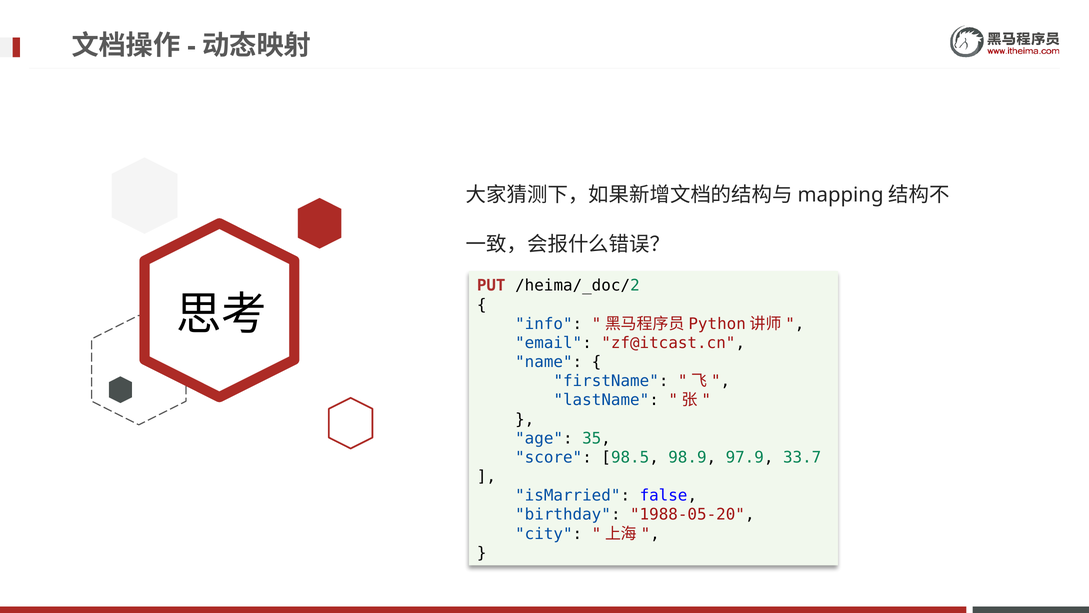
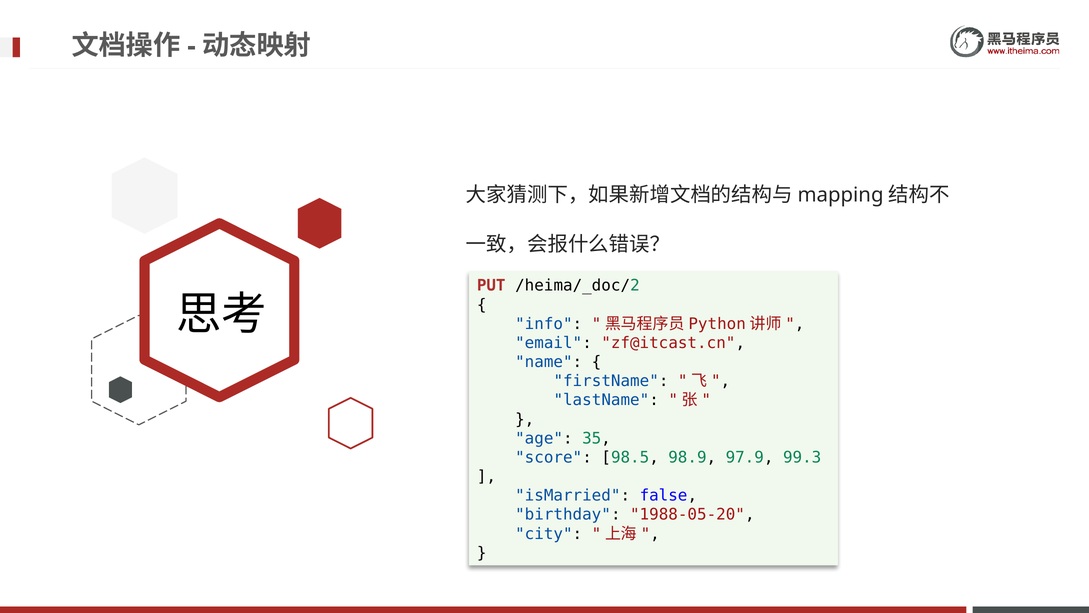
33.7: 33.7 -> 99.3 (802, 457)
